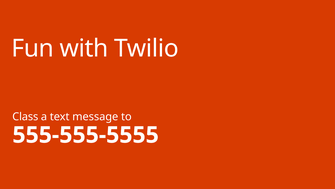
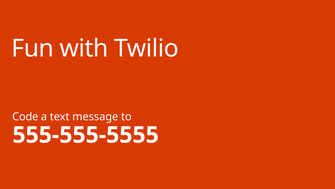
Class: Class -> Code (25, 116)
